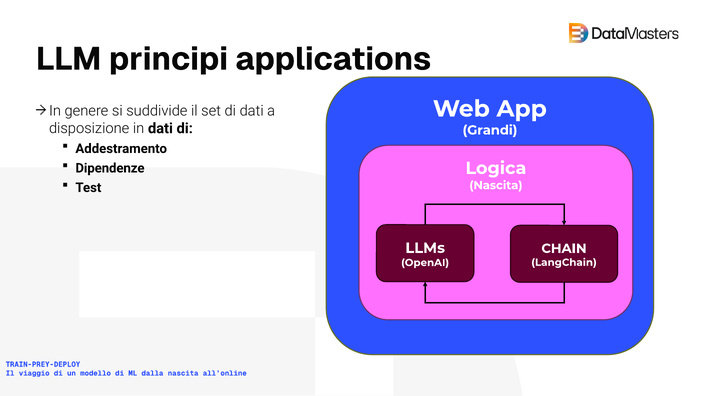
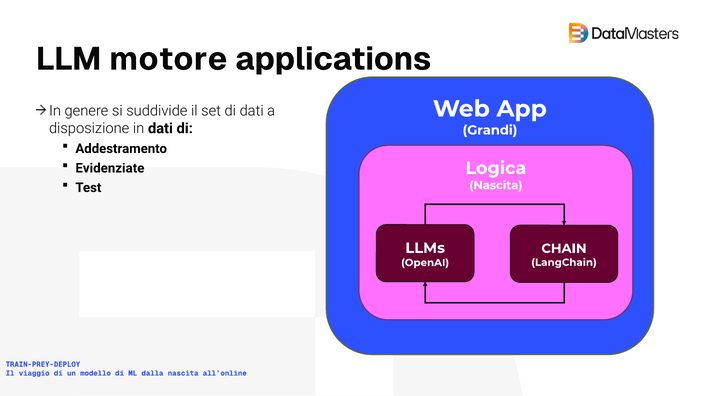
principi: principi -> motore (168, 59)
Dipendenze: Dipendenze -> Evidenziate (110, 168)
